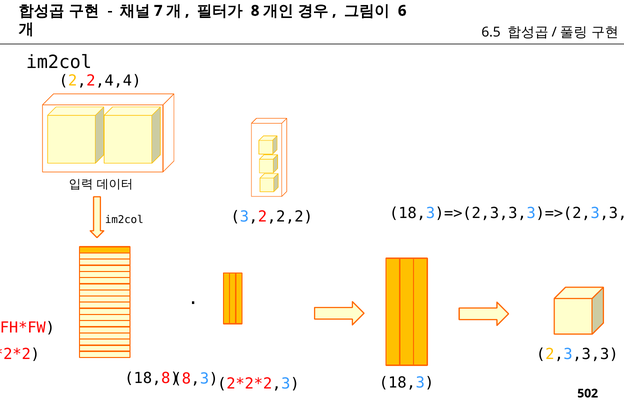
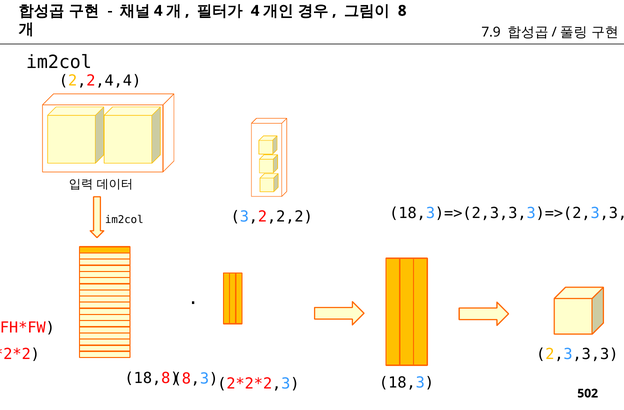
7: 7 -> 4 (158, 11)
8: 8 -> 4 (255, 11)
6: 6 -> 8 (402, 11)
6.5: 6.5 -> 7.9 (491, 32)
